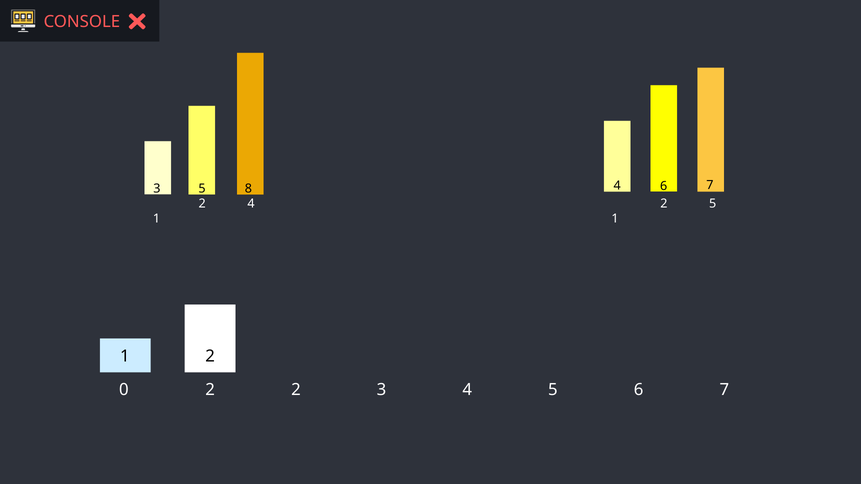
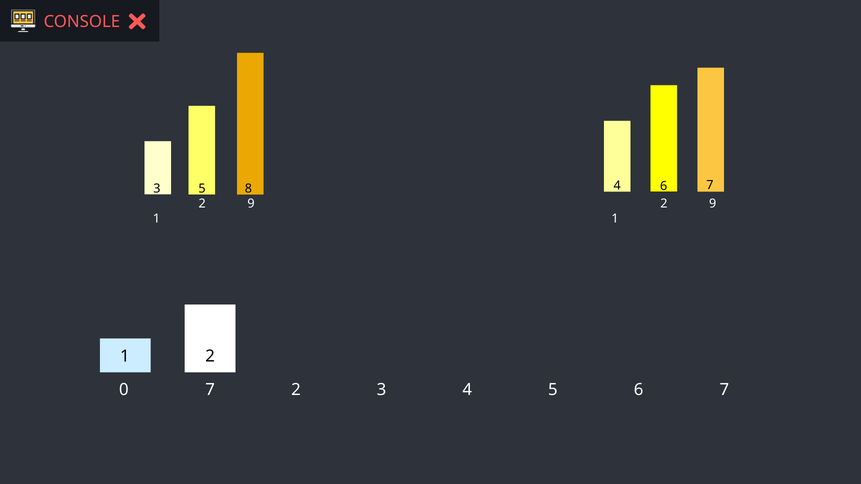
4: 4 -> 9 (251, 204)
5: 5 -> 9 (713, 204)
0 2: 2 -> 7 (210, 390)
